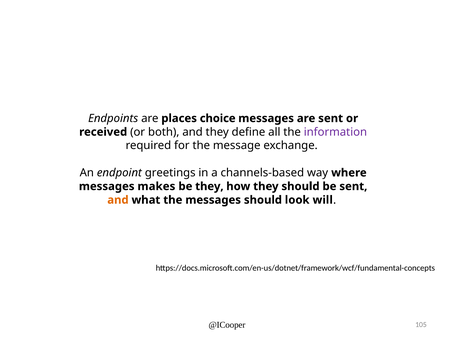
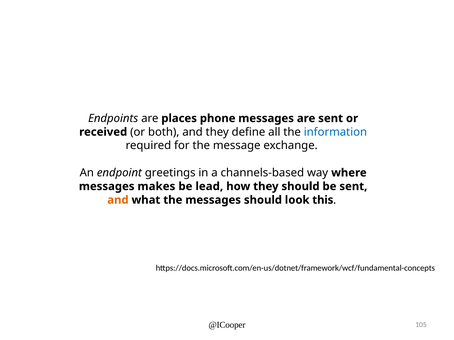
choice: choice -> phone (218, 119)
information colour: purple -> blue (335, 132)
be they: they -> lead (209, 187)
will: will -> this (323, 200)
